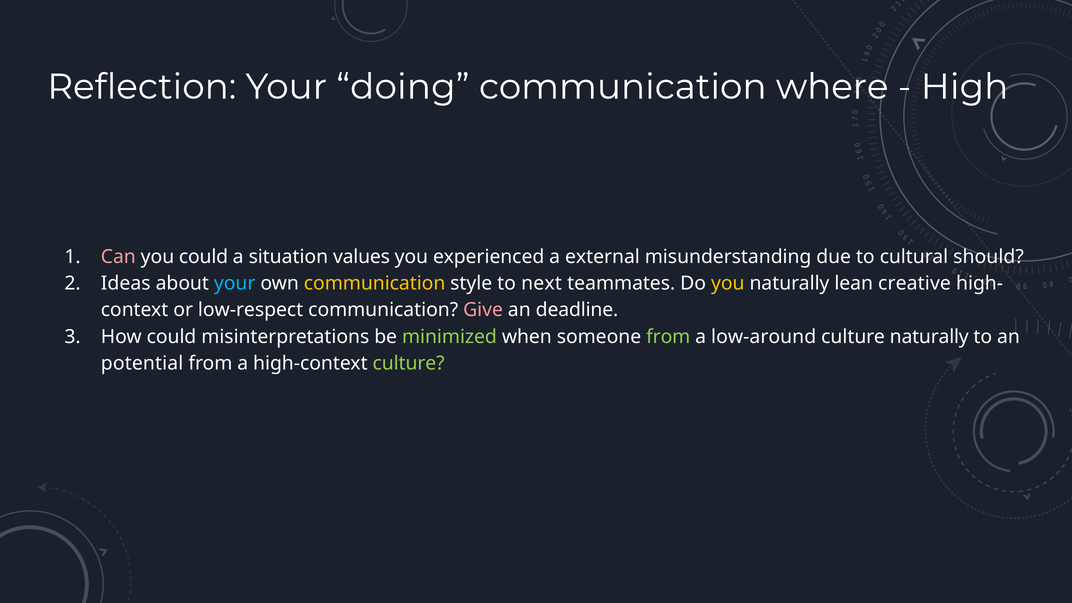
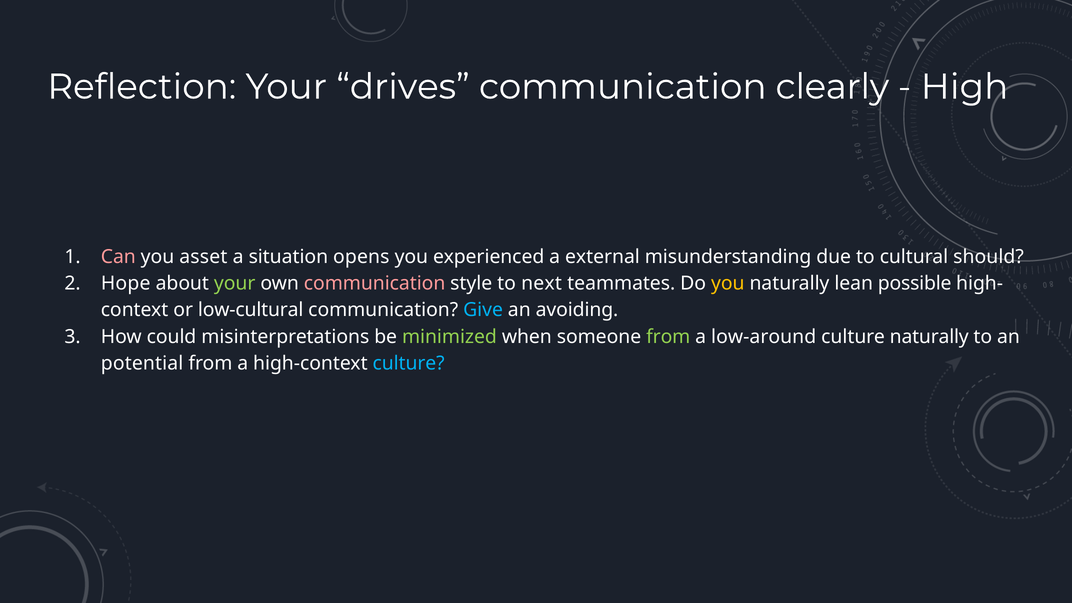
doing: doing -> drives (403, 87)
where: where -> clearly (832, 87)
you could: could -> asset (203, 257)
values: values -> opens (361, 257)
Ideas: Ideas -> Hope (126, 283)
your colour: light blue -> light green (235, 283)
communication colour: yellow -> pink (375, 283)
creative: creative -> possible (915, 283)
low-respect: low-respect -> low-cultural (251, 310)
Give colour: pink -> light blue (483, 310)
deadline: deadline -> avoiding (577, 310)
culture colour: light green -> light blue (409, 363)
